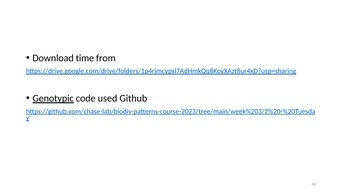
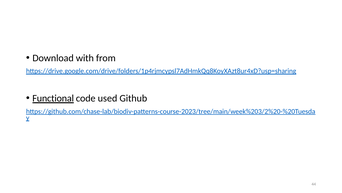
time: time -> with (85, 58)
Genotypic: Genotypic -> Functional (53, 98)
